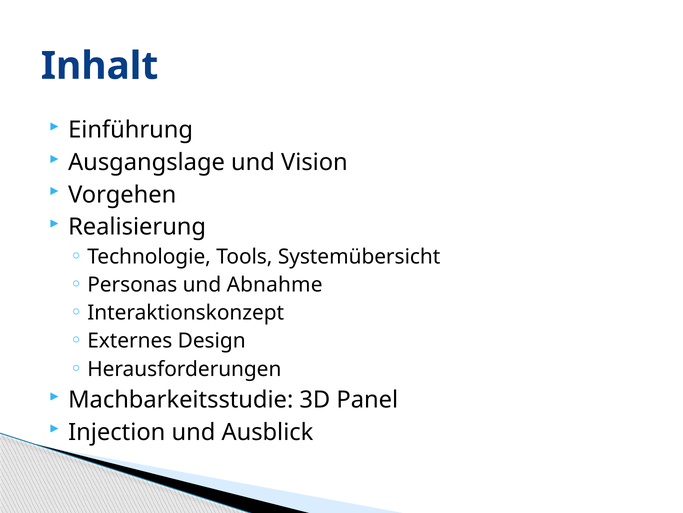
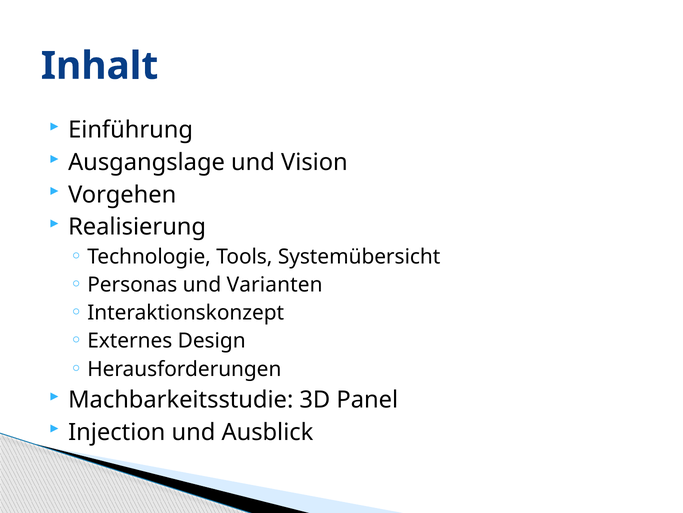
Abnahme: Abnahme -> Varianten (275, 284)
